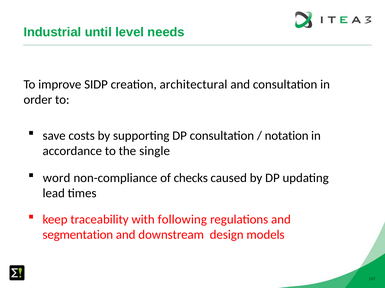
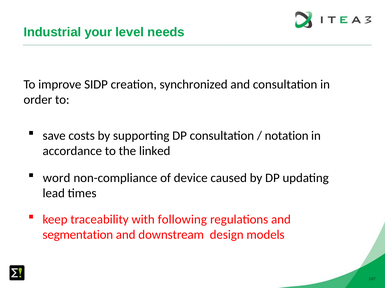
until: until -> your (98, 32)
architectural: architectural -> synchronized (194, 85)
single: single -> linked (155, 151)
checks: checks -> device (191, 178)
